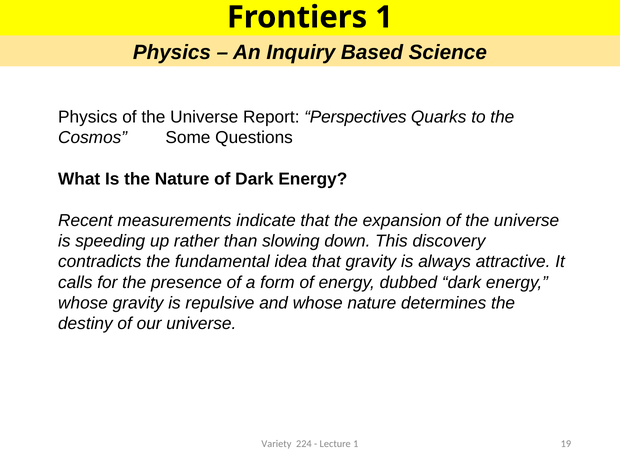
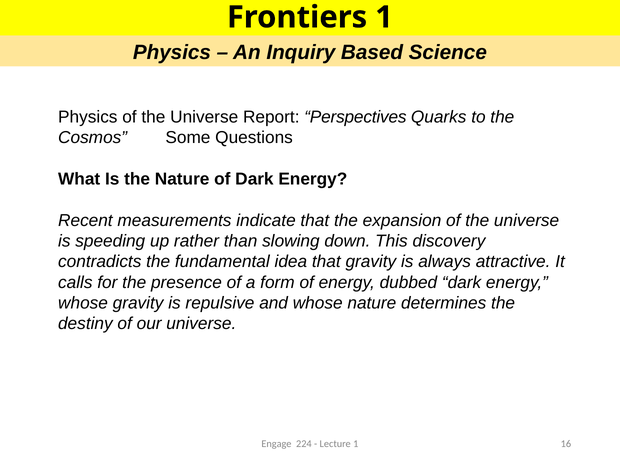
Variety: Variety -> Engage (276, 444)
19: 19 -> 16 (566, 444)
